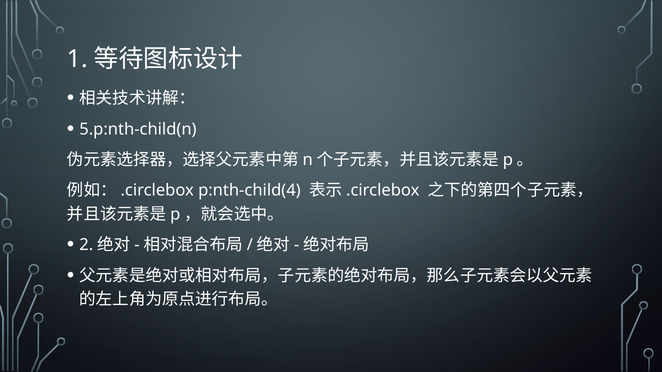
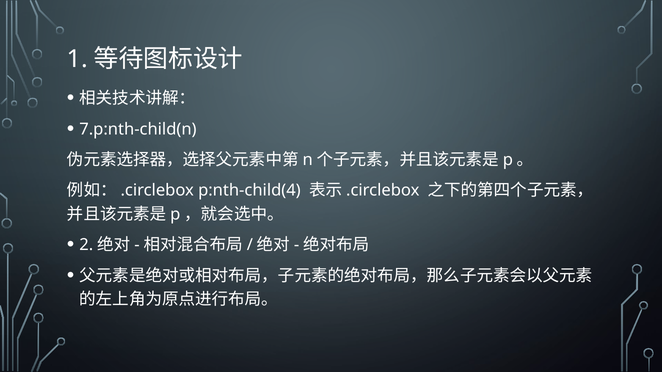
5.p:nth-child(n: 5.p:nth-child(n -> 7.p:nth-child(n (138, 129)
